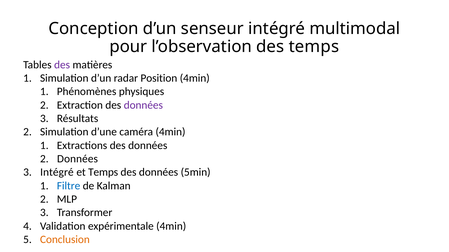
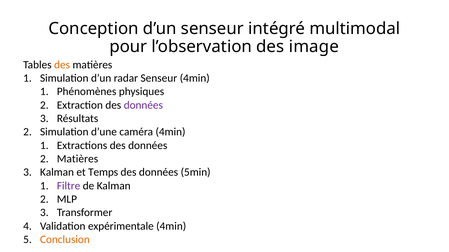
des temps: temps -> image (314, 47)
des colour: purple -> orange (62, 65)
radar Position: Position -> Senseur (159, 78)
Données: Données -> Matières (78, 159)
Intégré: Intégré -> Kalman (57, 173)
Filtre colour: blue -> purple (69, 186)
